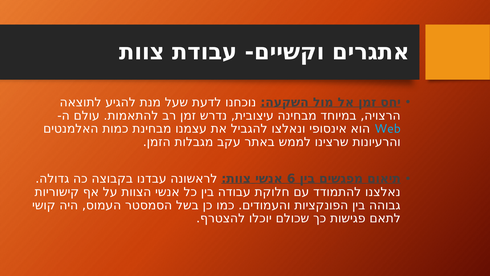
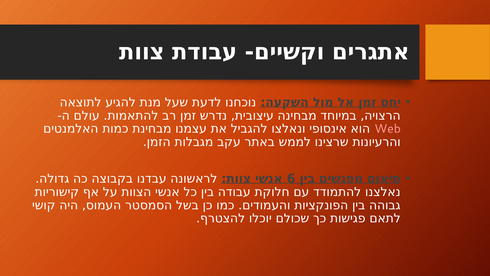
Web colour: light blue -> pink (388, 129)
